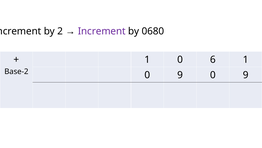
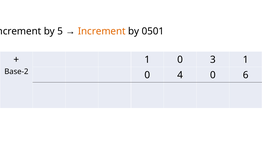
2: 2 -> 5 (60, 31)
Increment colour: purple -> orange (102, 31)
0680: 0680 -> 0501 (153, 31)
6: 6 -> 3 (213, 59)
9: 9 -> 4 (180, 75)
9: 9 -> 6 (246, 75)
